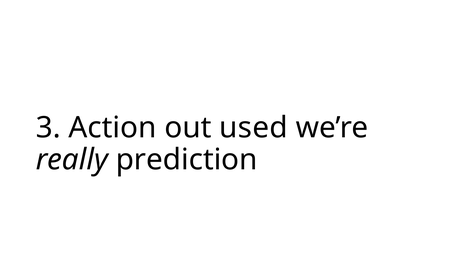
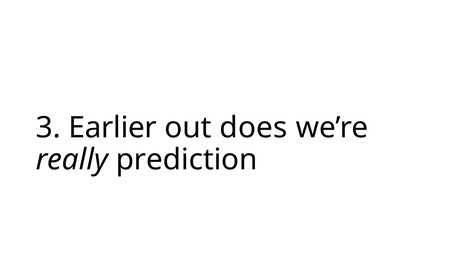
Action: Action -> Earlier (113, 128)
used: used -> does (253, 128)
